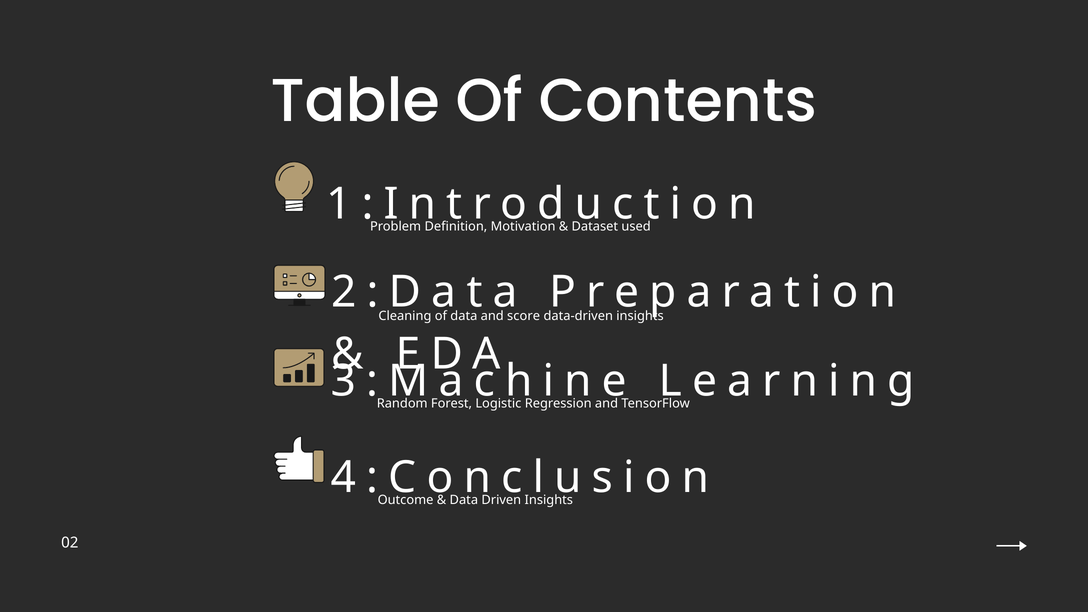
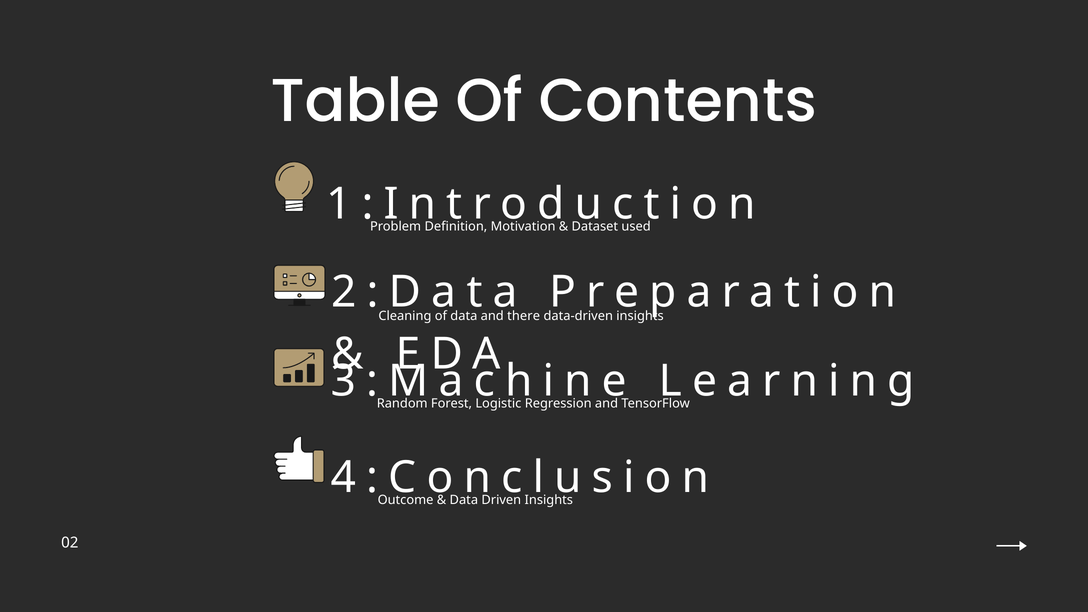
score: score -> there (524, 316)
